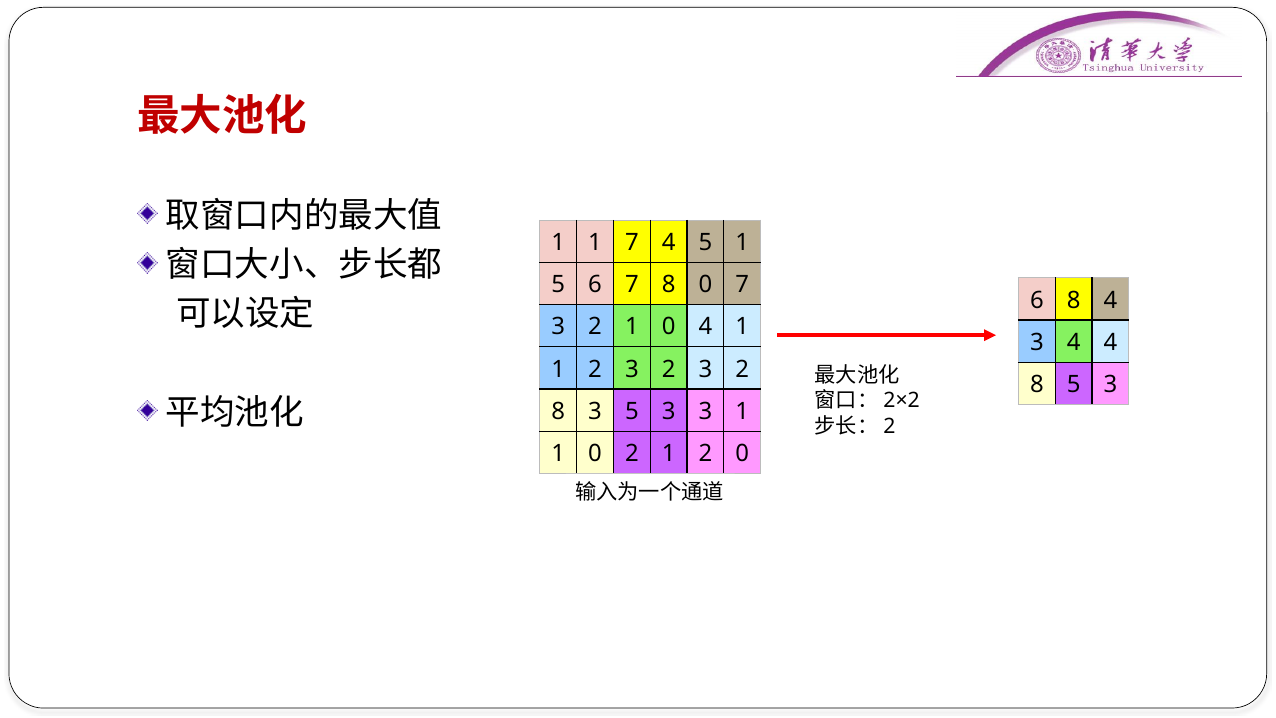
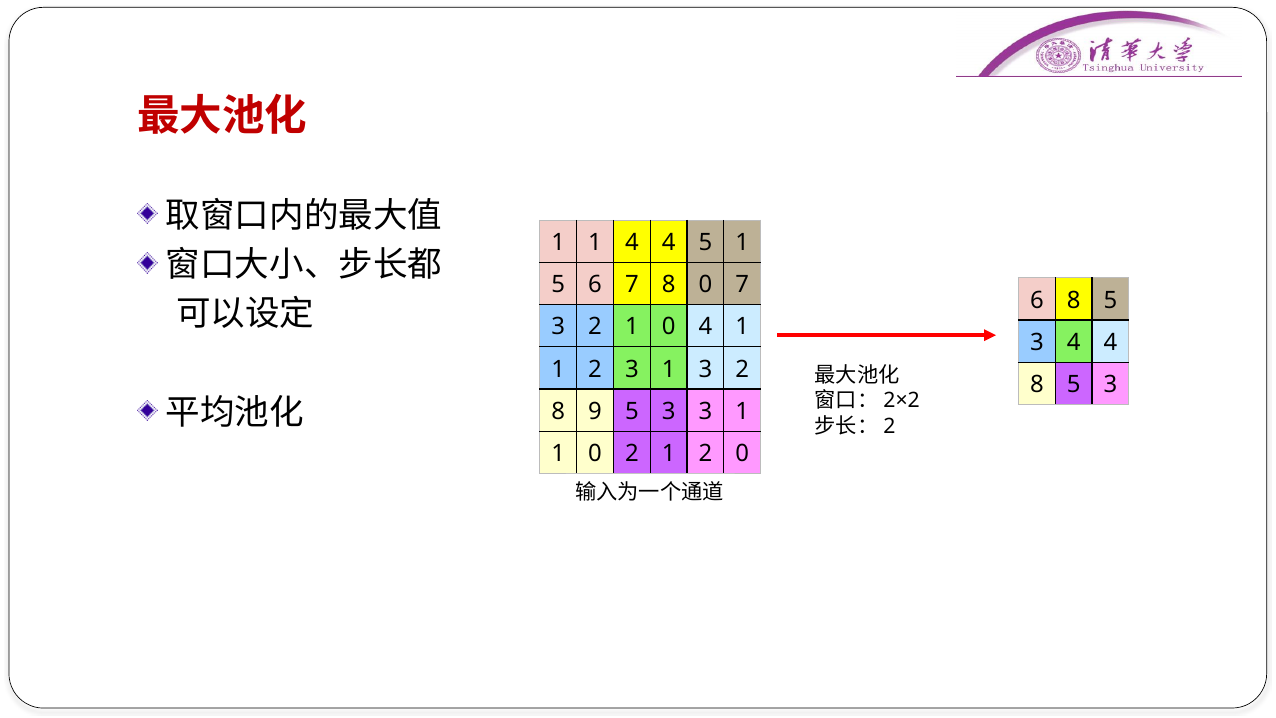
1 7: 7 -> 4 (632, 243)
6 8 4: 4 -> 5 (1111, 300)
1 2 3 2: 2 -> 1 (669, 369)
8 3: 3 -> 9 (595, 411)
